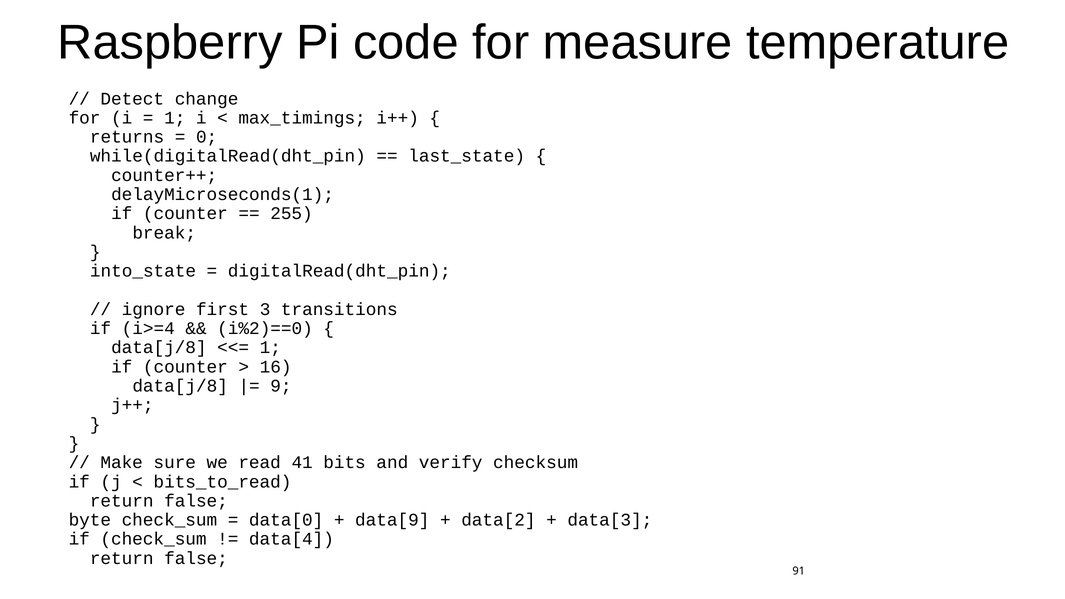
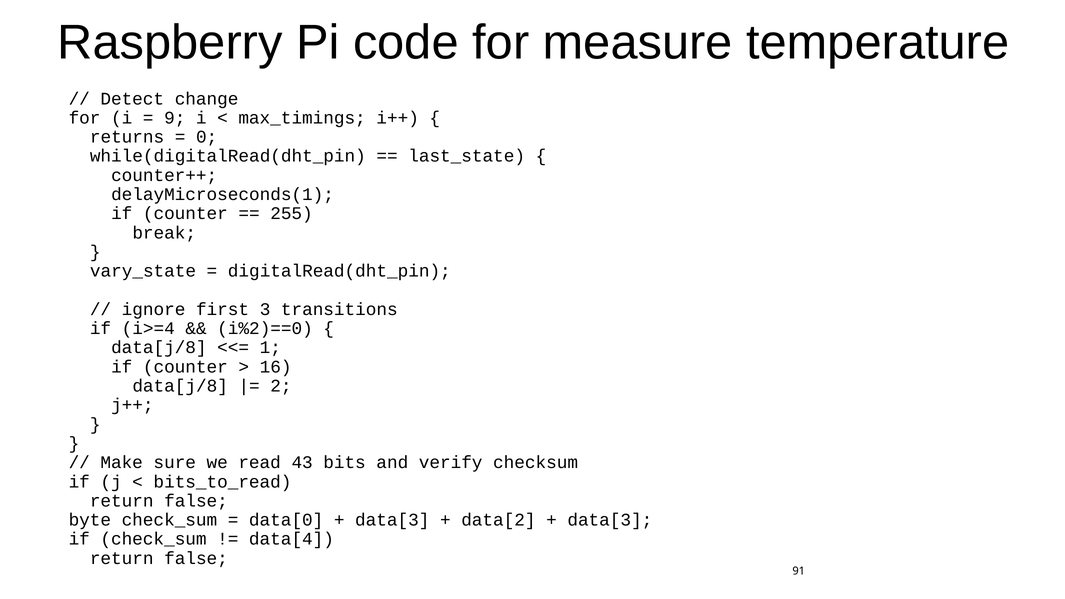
1: 1 -> 9 (175, 118)
into_state: into_state -> vary_state (143, 271)
9: 9 -> 2 (281, 386)
41: 41 -> 43 (302, 463)
data[9: data[9 -> data[3 (392, 520)
